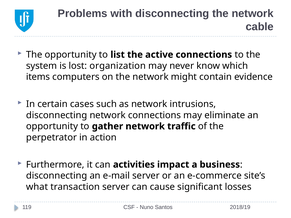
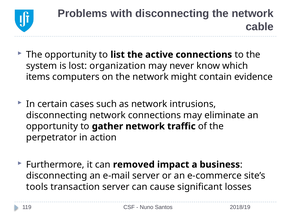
activities: activities -> removed (134, 165)
what: what -> tools (37, 187)
